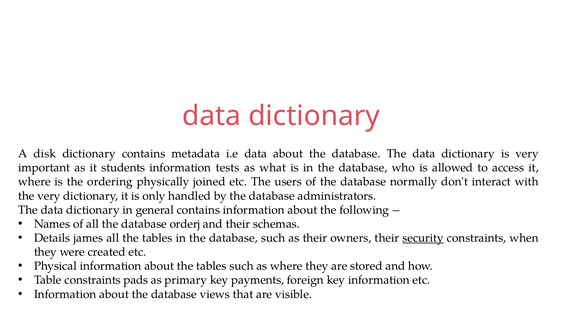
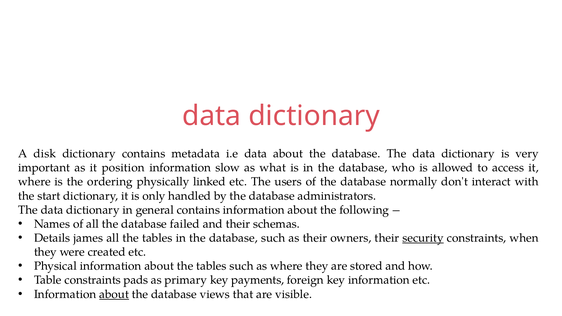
students: students -> position (123, 168)
tests: tests -> slow (228, 168)
joined: joined -> linked (209, 182)
the very: very -> start (49, 196)
orderj: orderj -> failed (185, 224)
about underline: none -> present (114, 294)
